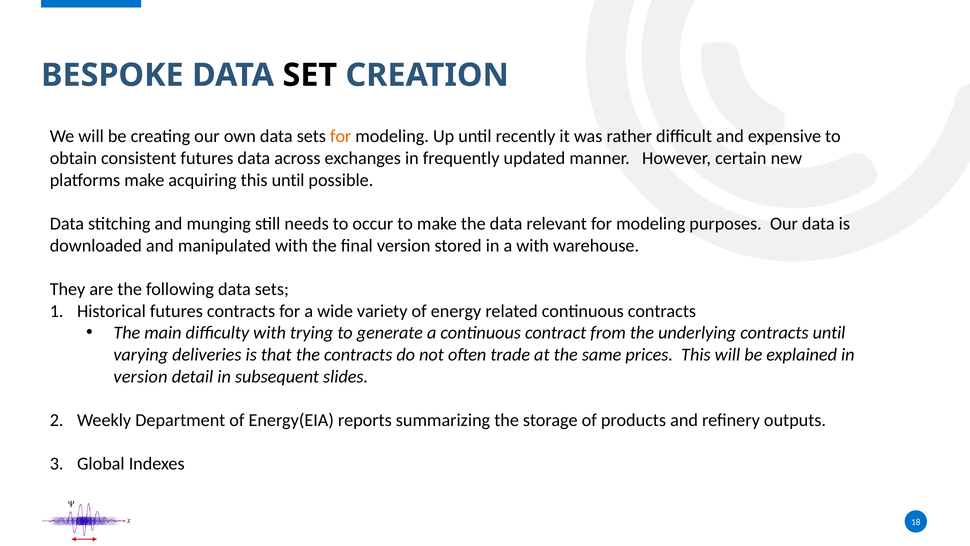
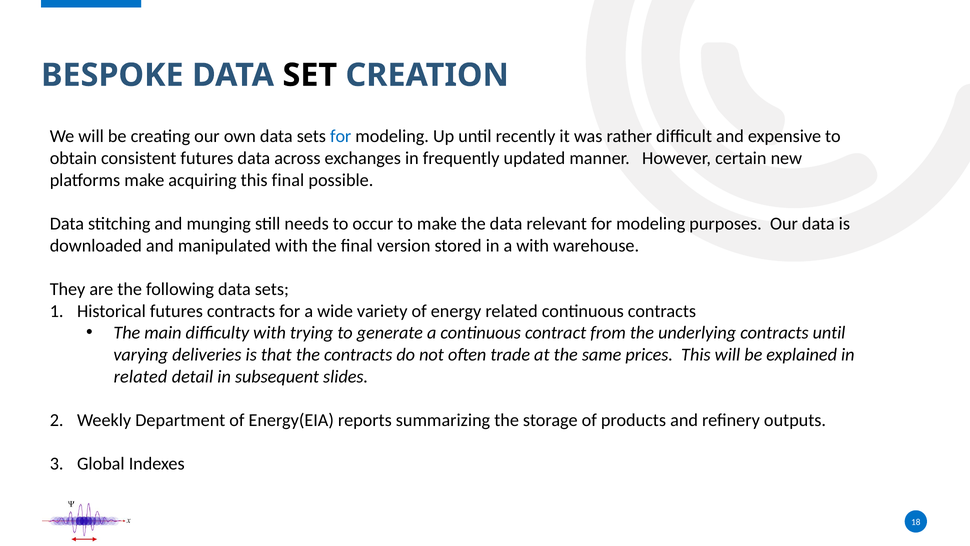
for colour: orange -> blue (341, 136)
this until: until -> final (288, 180)
version: version -> related (140, 376)
